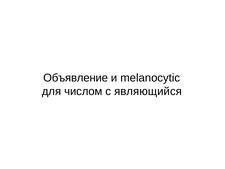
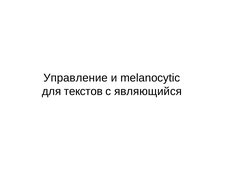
Объявление: Объявление -> Управление (76, 78)
числом: числом -> текстов (83, 91)
